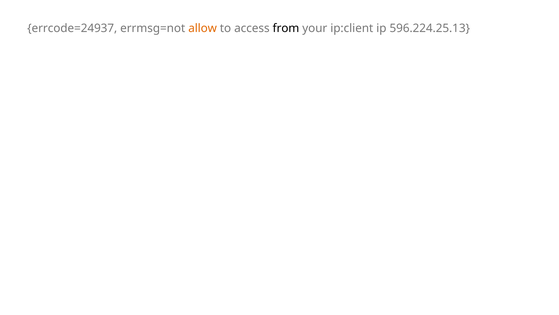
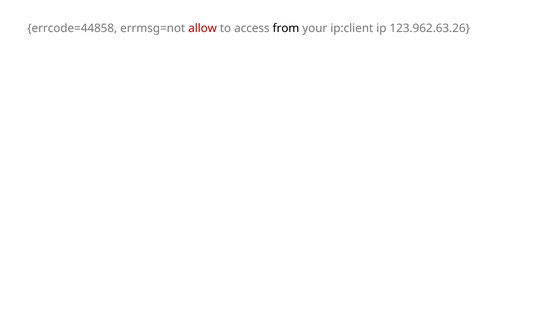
errcode=24937: errcode=24937 -> errcode=44858 (72, 28)
allow colour: orange -> red (203, 28)
596.224.25.13: 596.224.25.13 -> 123.962.63.26 (430, 28)
